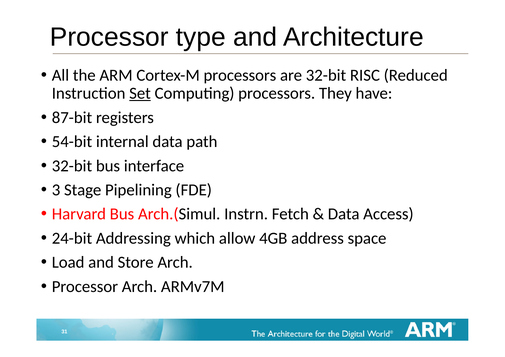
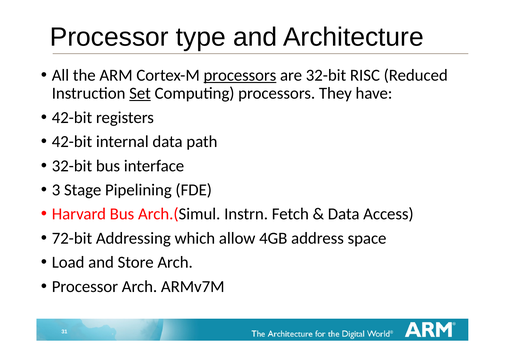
processors underline: none -> present (240, 75)
87-bit: 87-bit -> 42-bit (72, 117)
54-bit: 54-bit -> 42-bit (72, 142)
24-bit: 24-bit -> 72-bit (72, 238)
